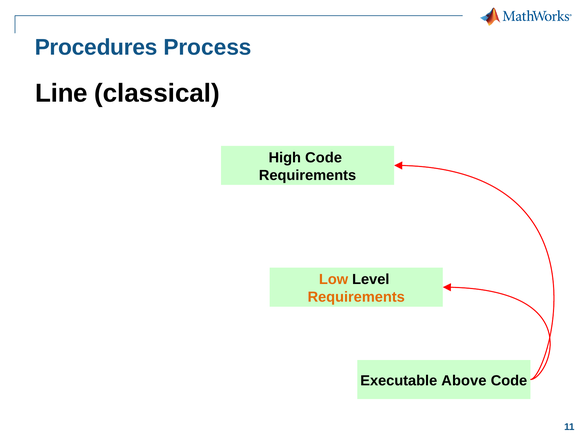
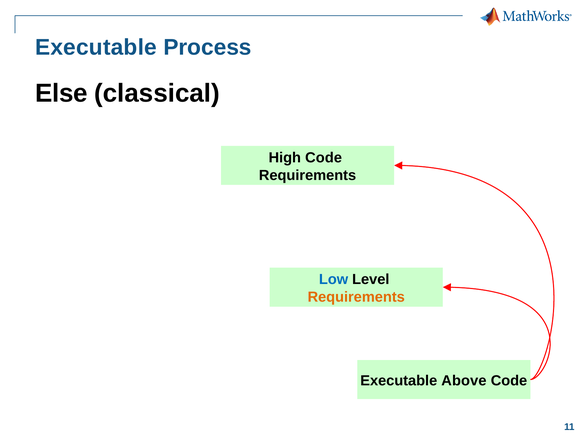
Procedures: Procedures -> Executable (96, 47)
Line: Line -> Else (61, 93)
Low colour: orange -> blue (334, 279)
